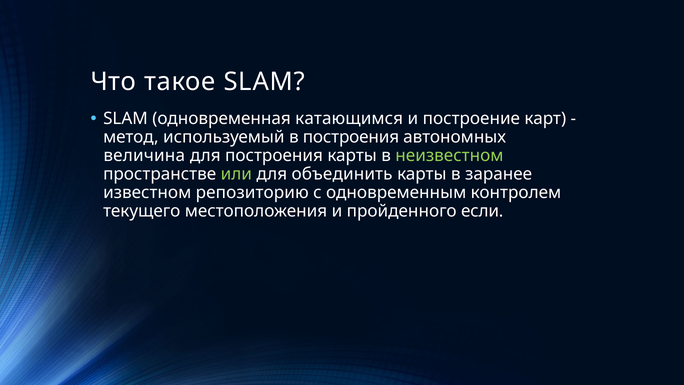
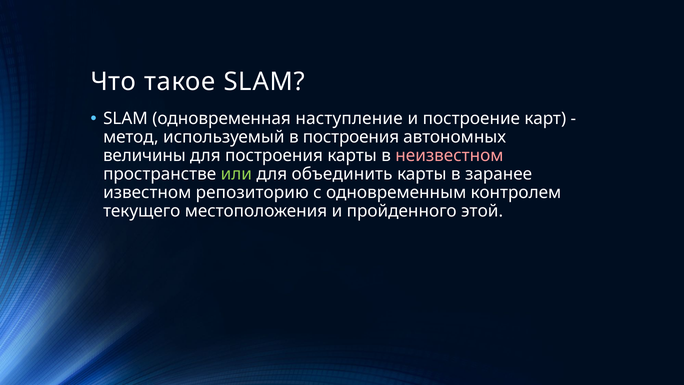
катающимся: катающимся -> наступление (349, 119)
величина: величина -> величины (144, 156)
неизвестном colour: light green -> pink (449, 156)
если: если -> этой (482, 211)
